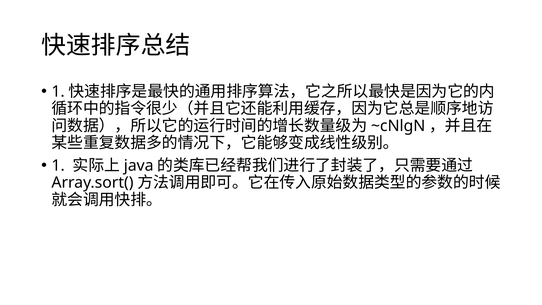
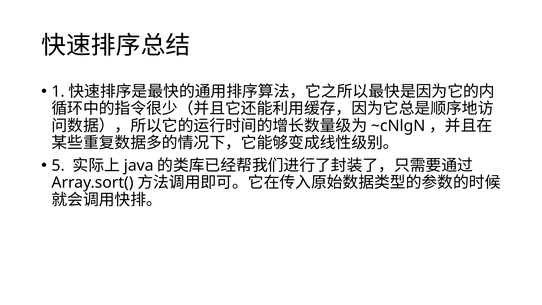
1: 1 -> 5 (58, 166)
